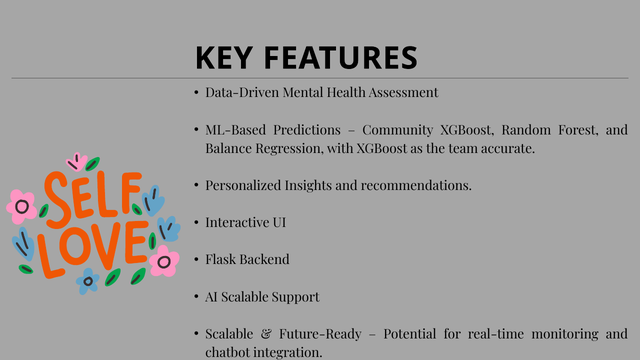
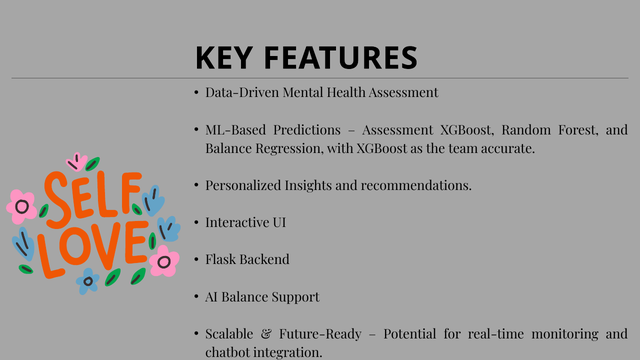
Community: Community -> Assessment (398, 130)
AI Scalable: Scalable -> Balance (245, 297)
